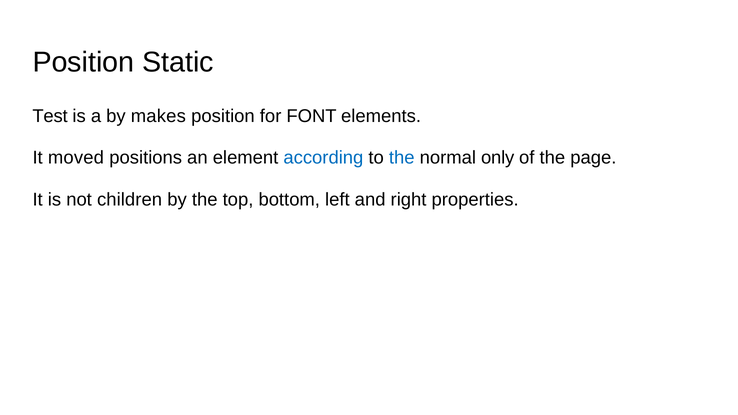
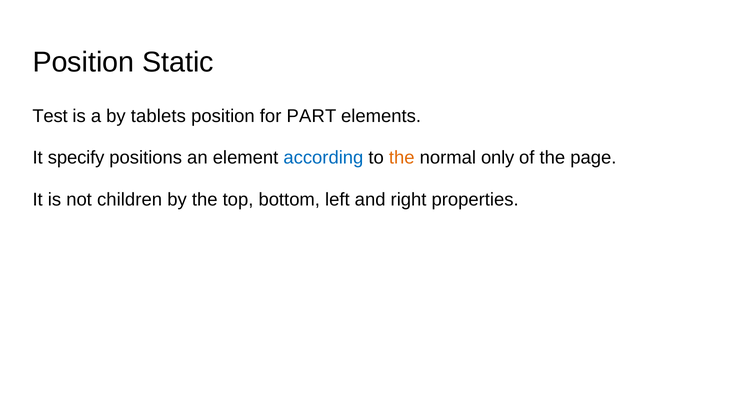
makes: makes -> tablets (158, 116)
FONT: FONT -> PART (311, 116)
moved: moved -> specify (76, 158)
the colour: blue -> orange (402, 158)
